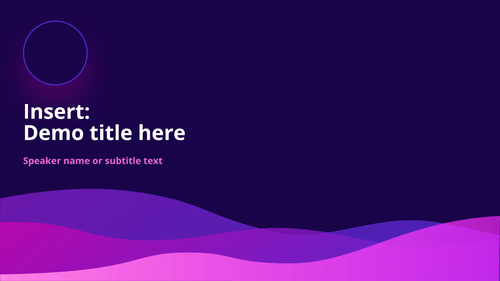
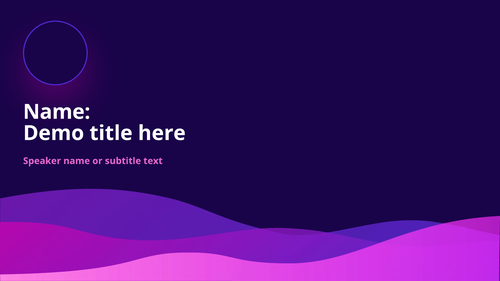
Insert: Insert -> Name (57, 112)
